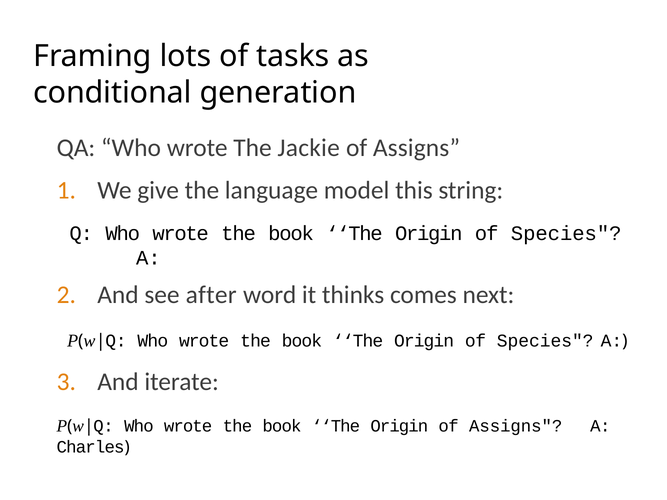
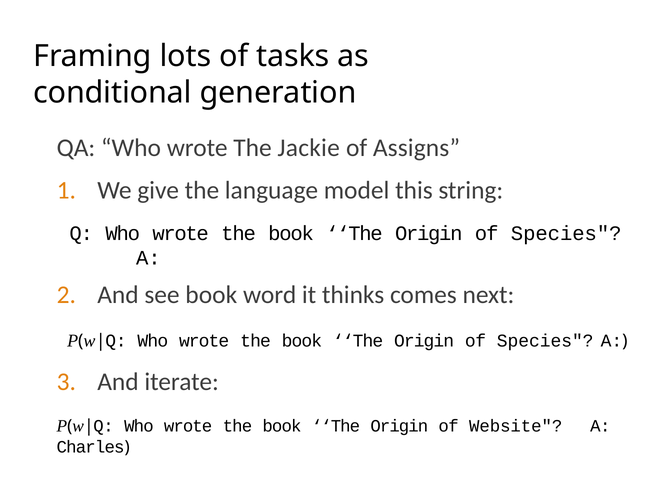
see after: after -> book (211, 295)
Origin of Assigns: Assigns -> Website (516, 426)
